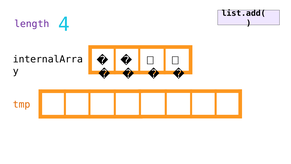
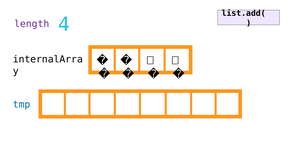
tmp colour: orange -> blue (22, 104)
